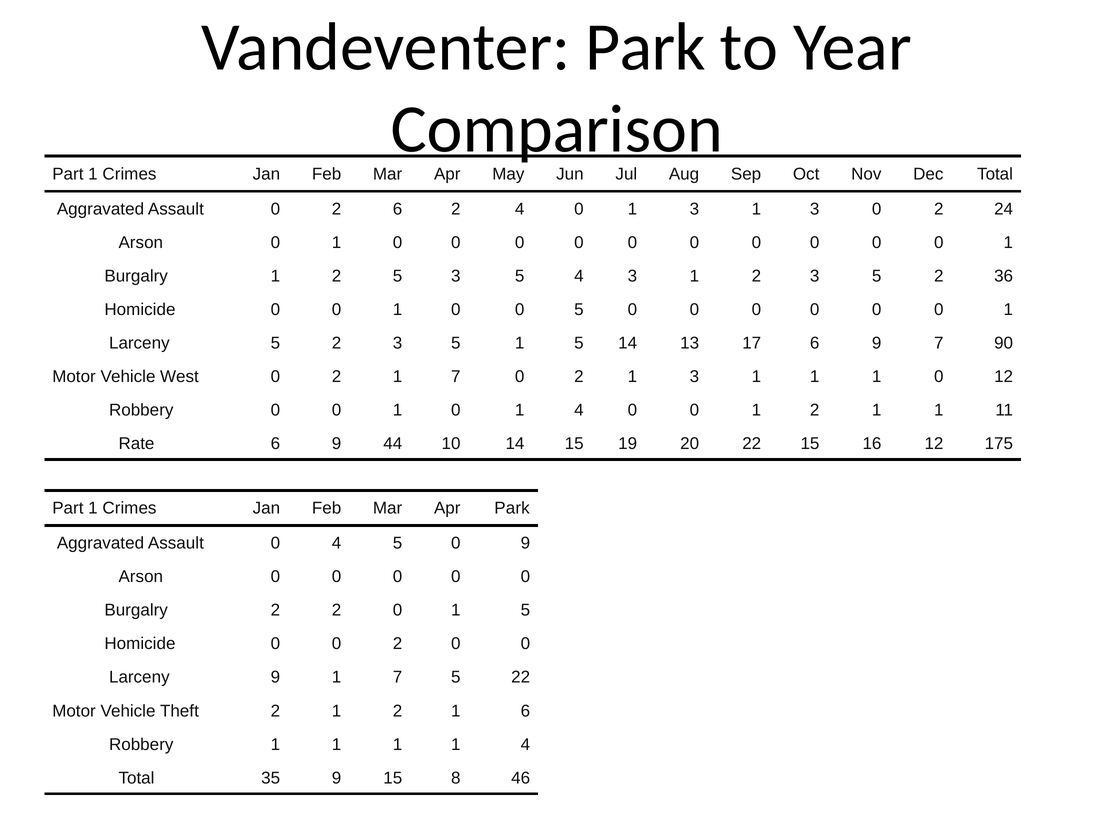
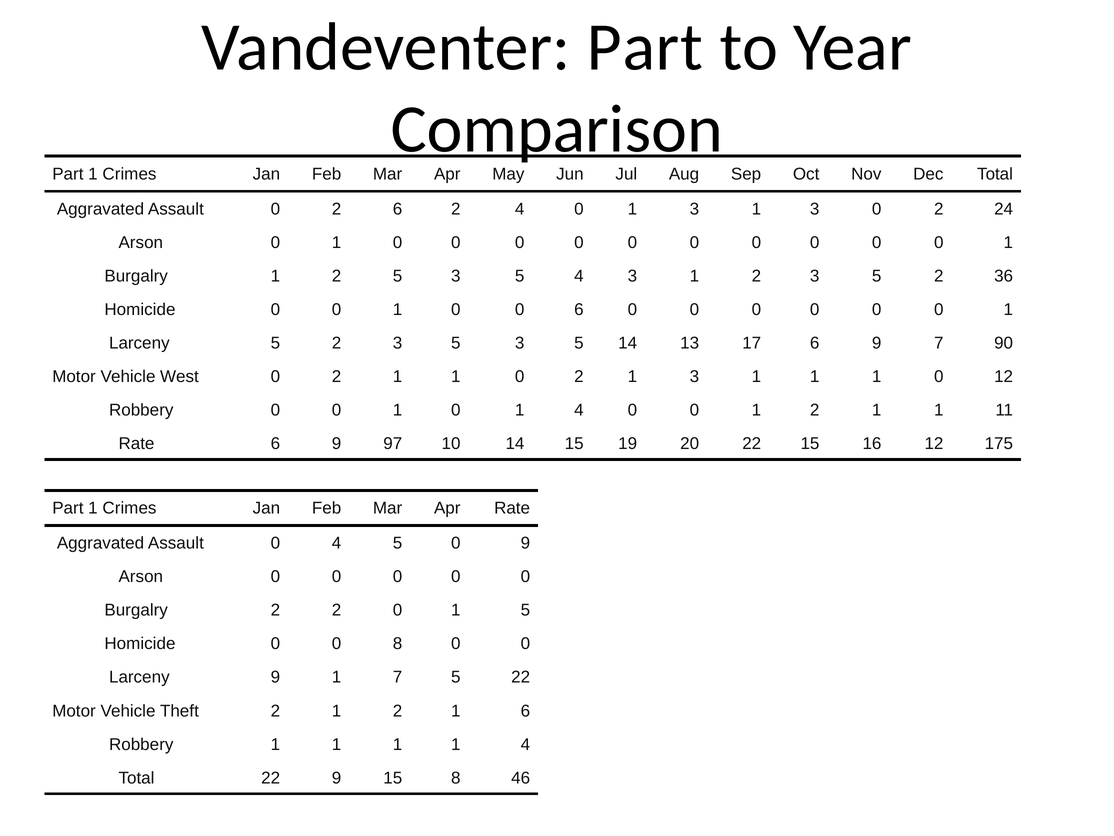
Vandeventer Park: Park -> Part (645, 47)
0 5: 5 -> 6 (579, 309)
3 5 1: 1 -> 3 (520, 343)
0 2 1 7: 7 -> 1 (456, 376)
44: 44 -> 97 (393, 444)
Apr Park: Park -> Rate (512, 508)
0 0 2: 2 -> 8 (398, 643)
Total 35: 35 -> 22 (271, 778)
